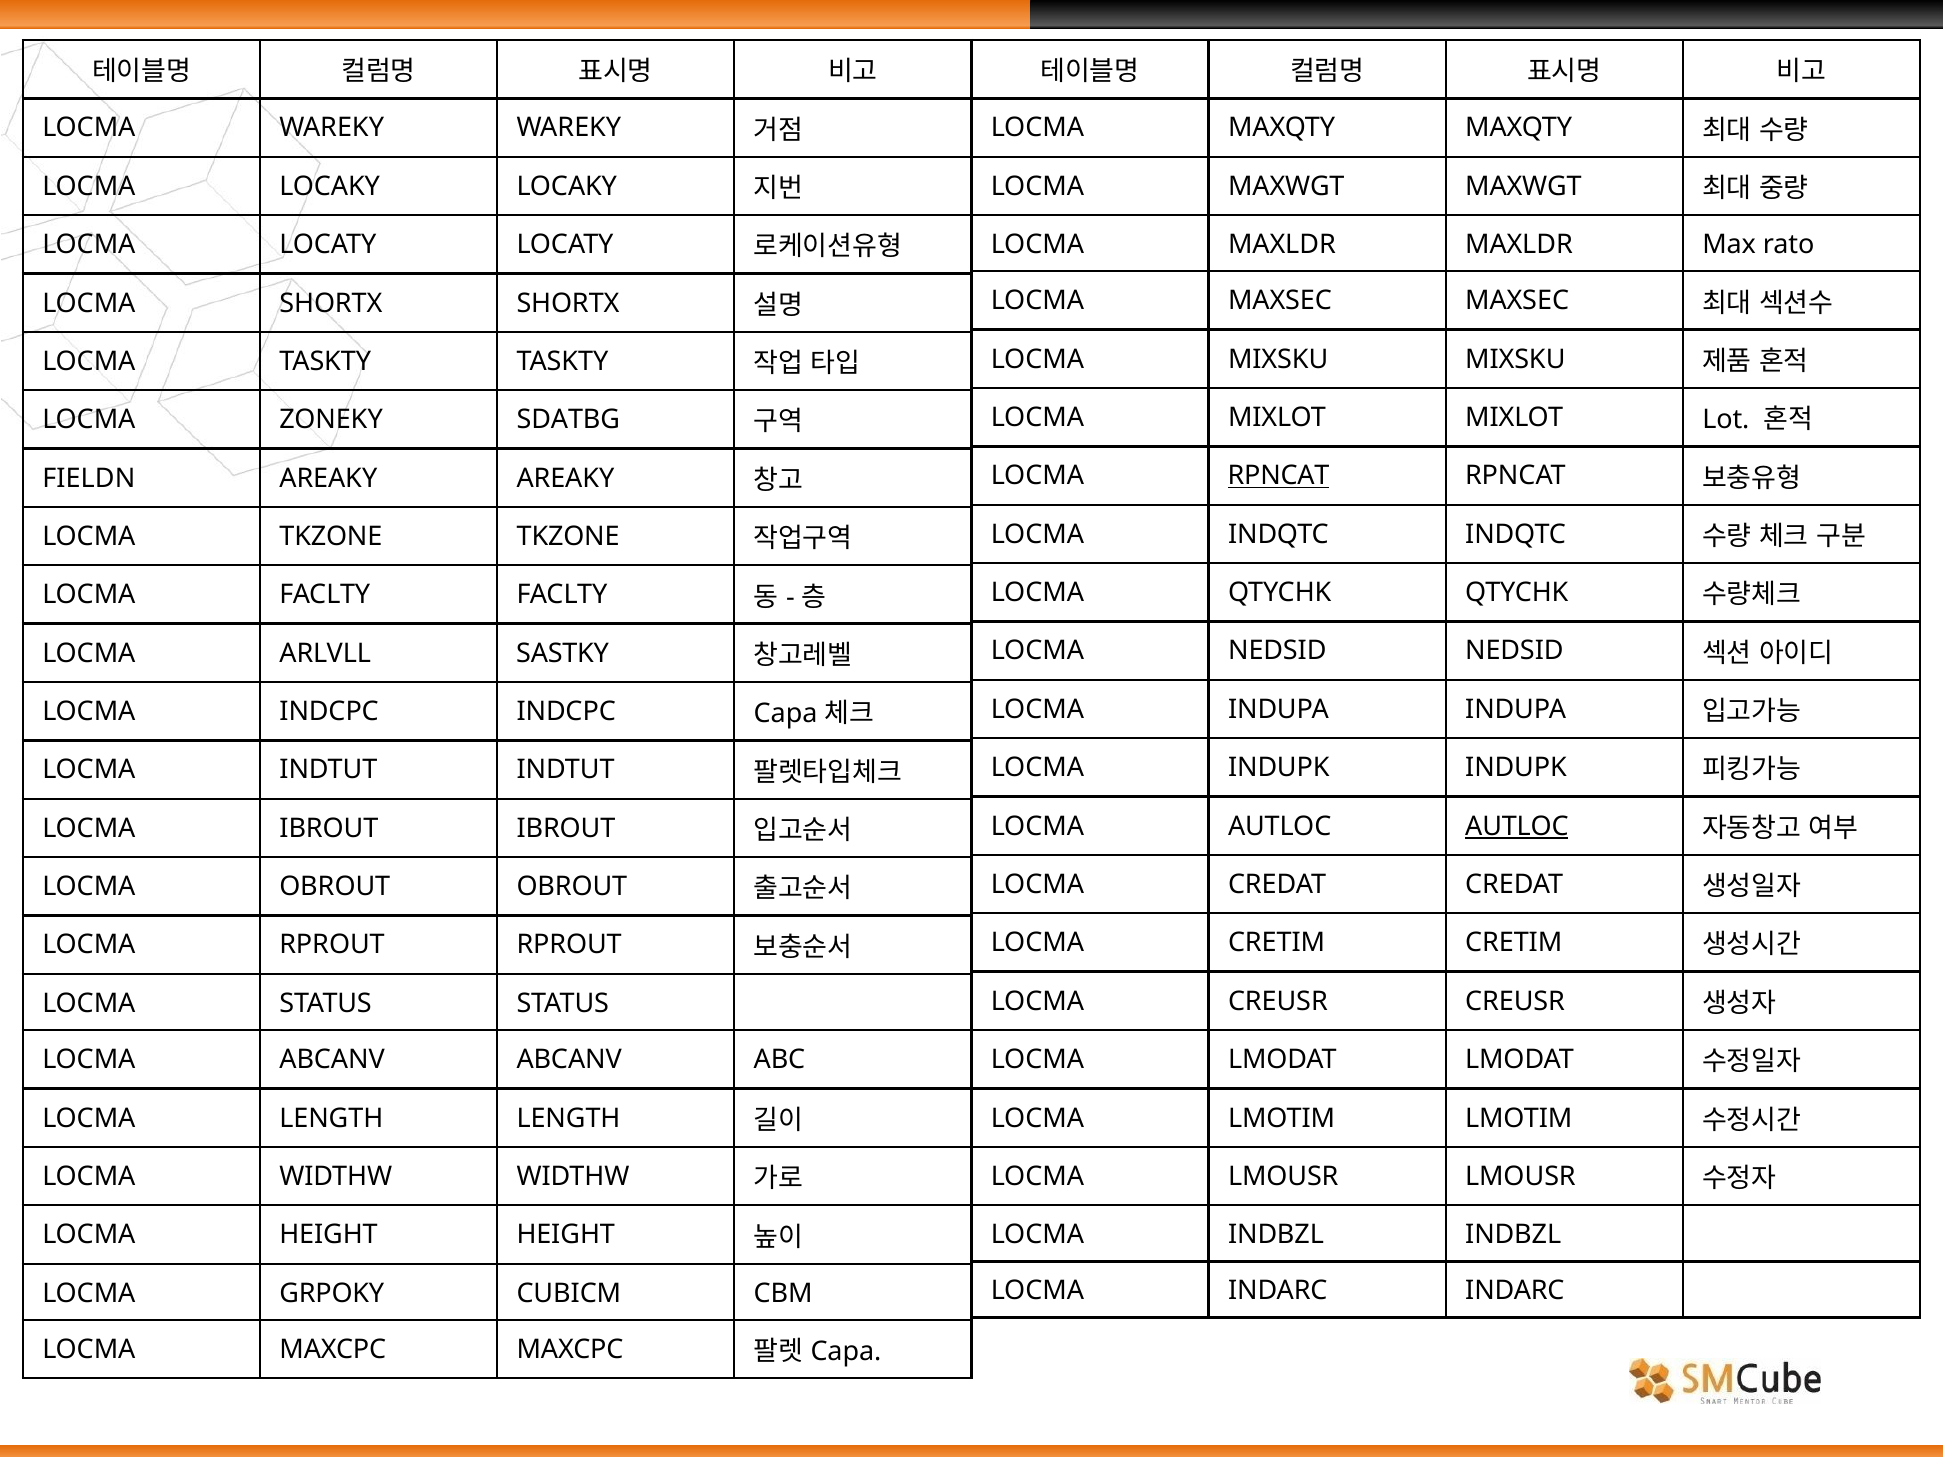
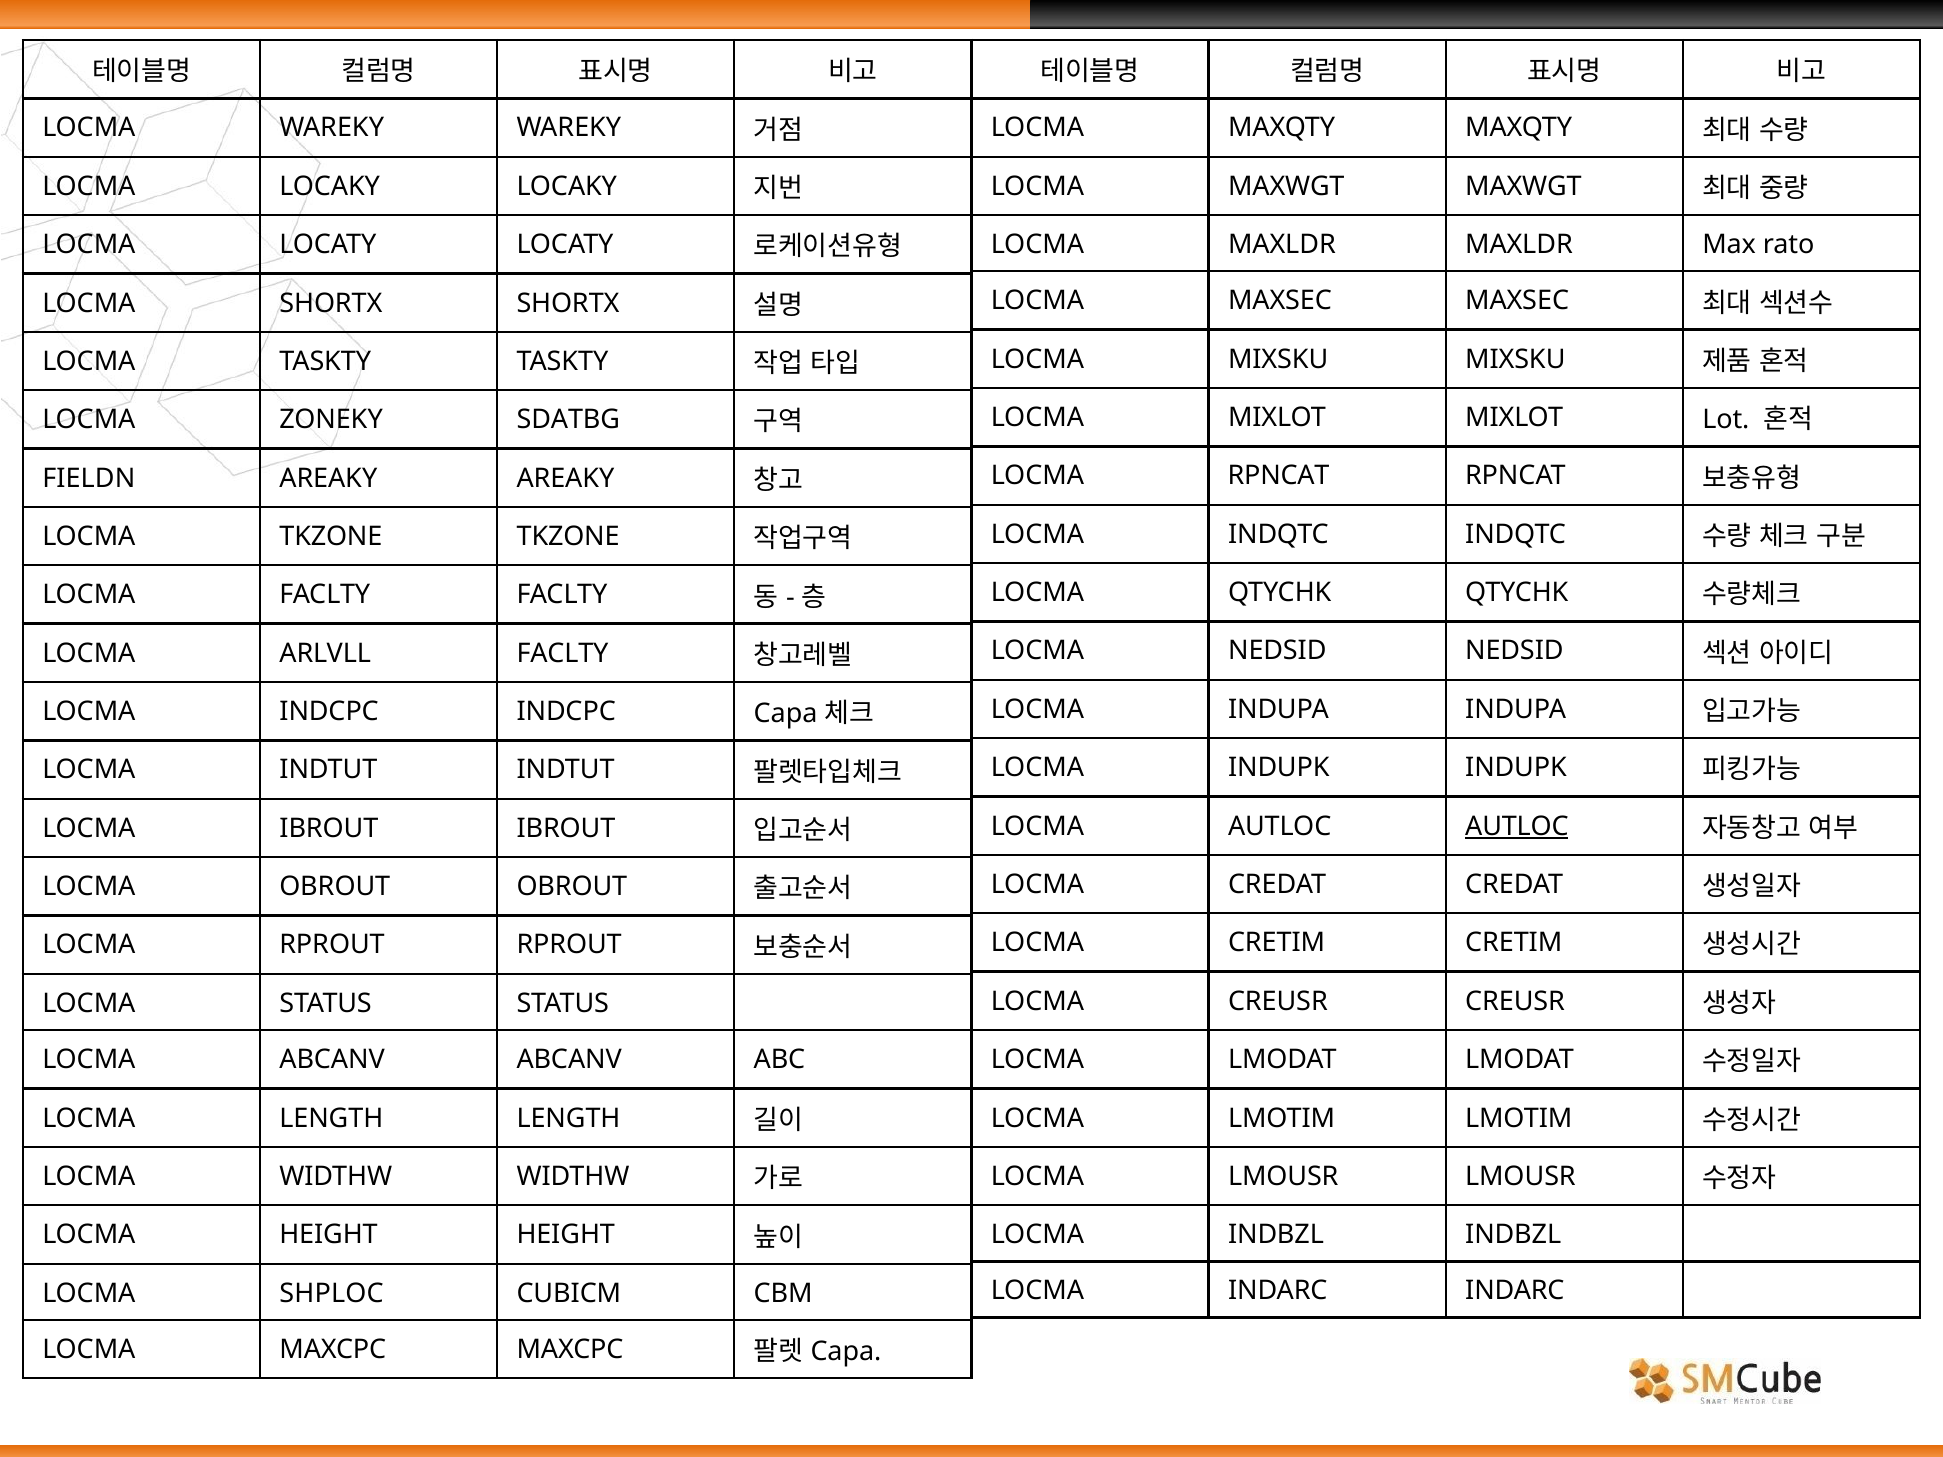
RPNCAT underline: present -> none (1278, 476)
ARLVLL SASTKY: SASTKY -> FACLTY (562, 653)
GRPOKY: GRPOKY -> SHPLOC (332, 1294)
